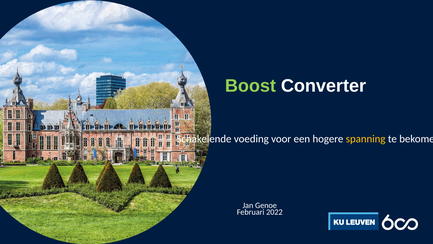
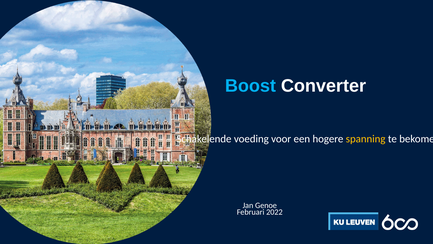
Boost colour: light green -> light blue (250, 86)
